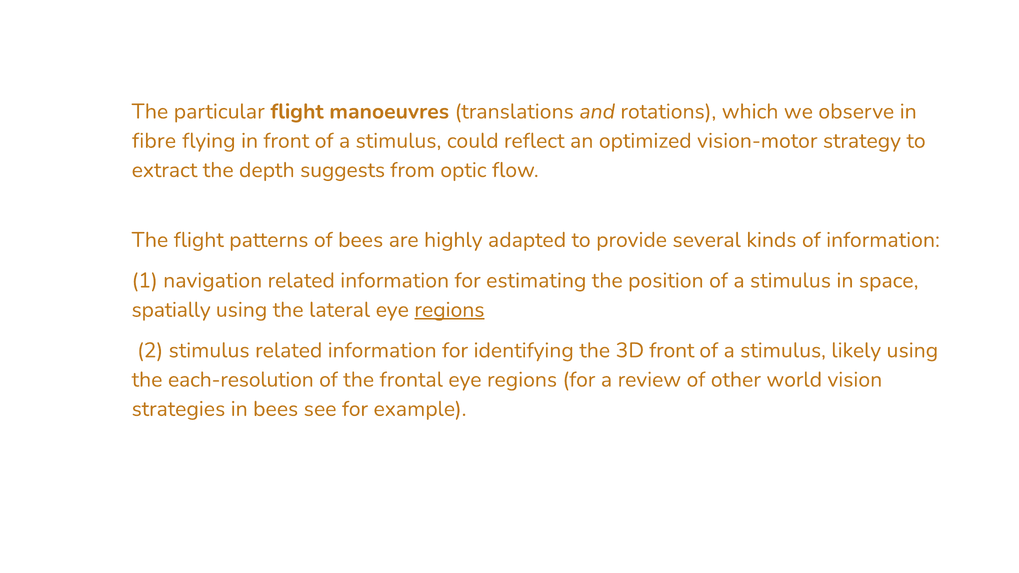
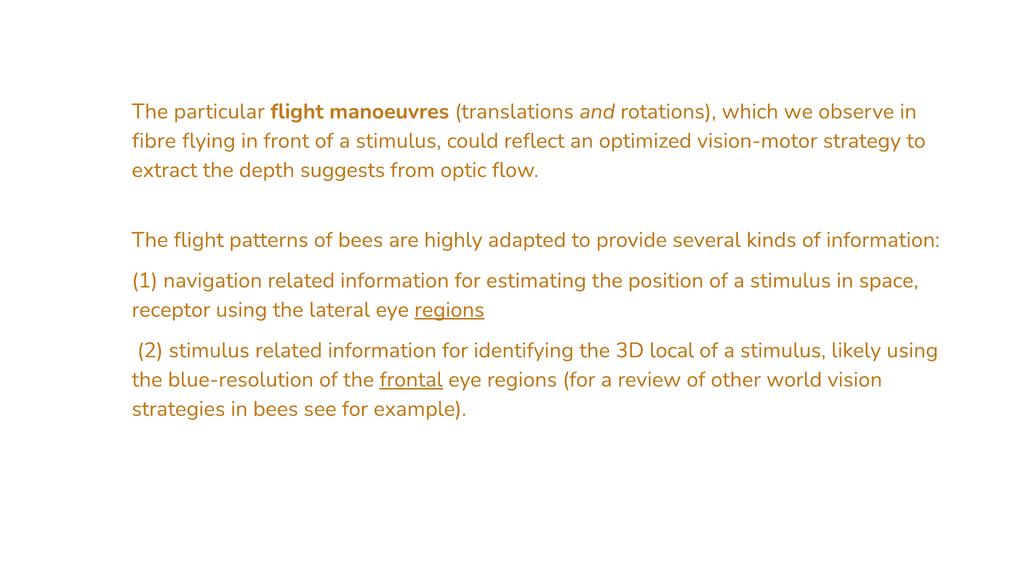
spatially: spatially -> receptor (171, 310)
3D front: front -> local (672, 350)
each-resolution: each-resolution -> blue-resolution (241, 380)
frontal underline: none -> present (411, 380)
